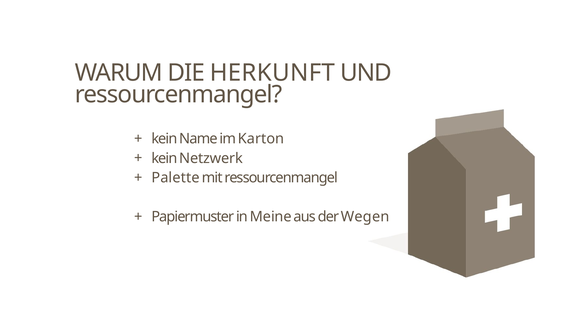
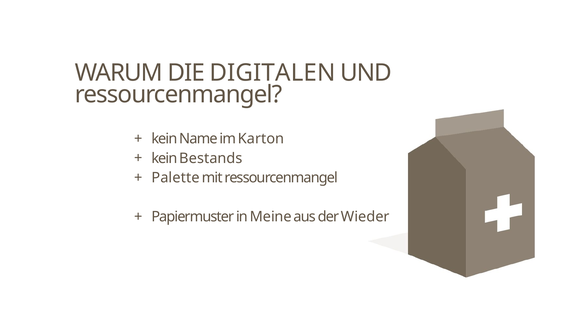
HERKUNFT: HERKUNFT -> DIGITALEN (272, 73)
Netzwerk: Netzwerk -> Bestands (211, 158)
Wegen: Wegen -> Wieder (365, 217)
